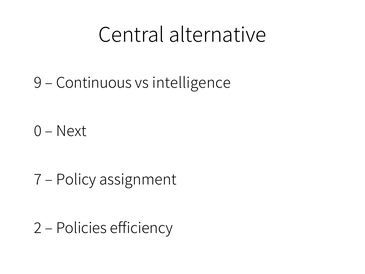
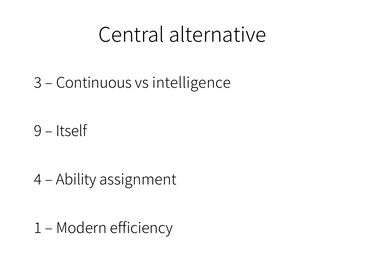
9: 9 -> 3 (38, 83)
0: 0 -> 9 (38, 131)
Next: Next -> Itself (71, 131)
7: 7 -> 4 (38, 180)
Policy: Policy -> Ability (76, 180)
2: 2 -> 1 (38, 228)
Policies: Policies -> Modern (81, 228)
